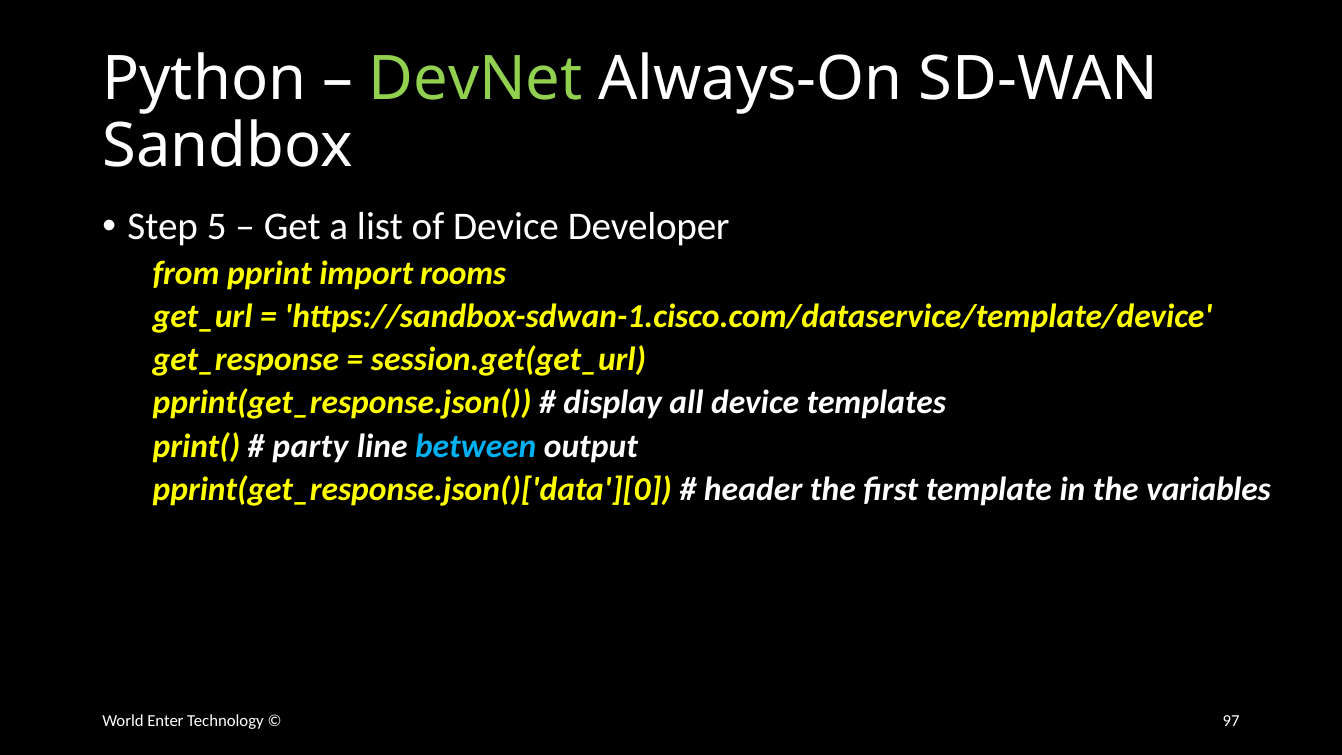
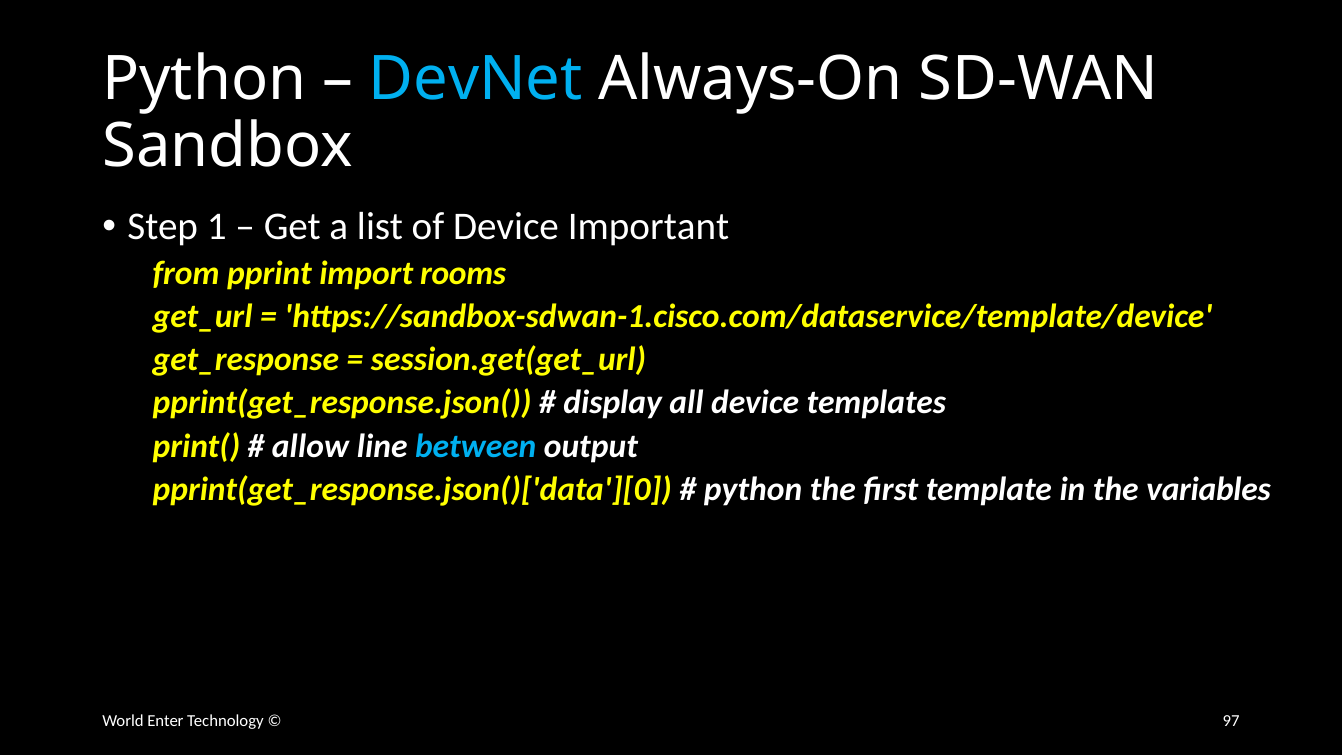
DevNet colour: light green -> light blue (476, 80)
5: 5 -> 1 (217, 227)
Developer: Developer -> Important (649, 227)
party: party -> allow (311, 446)
header: header -> python (753, 489)
